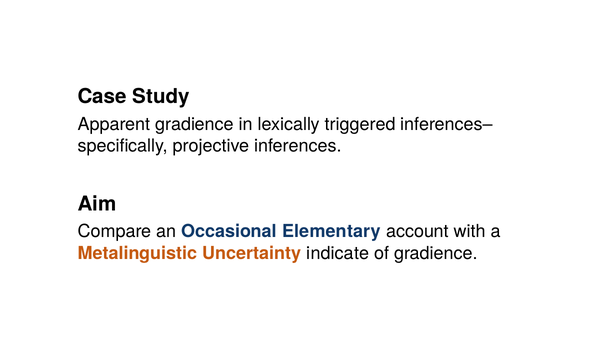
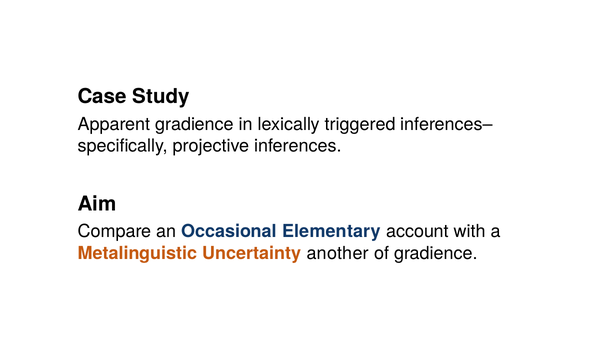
indicate: indicate -> another (338, 253)
